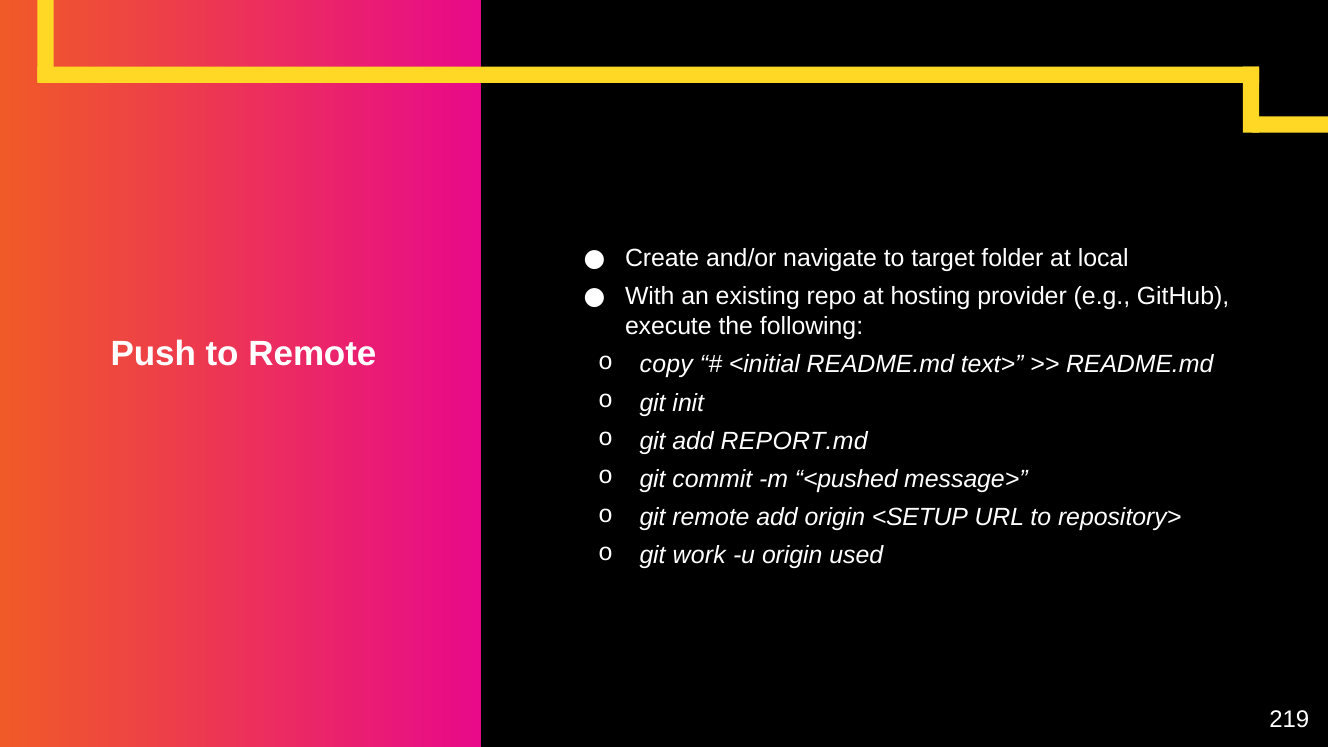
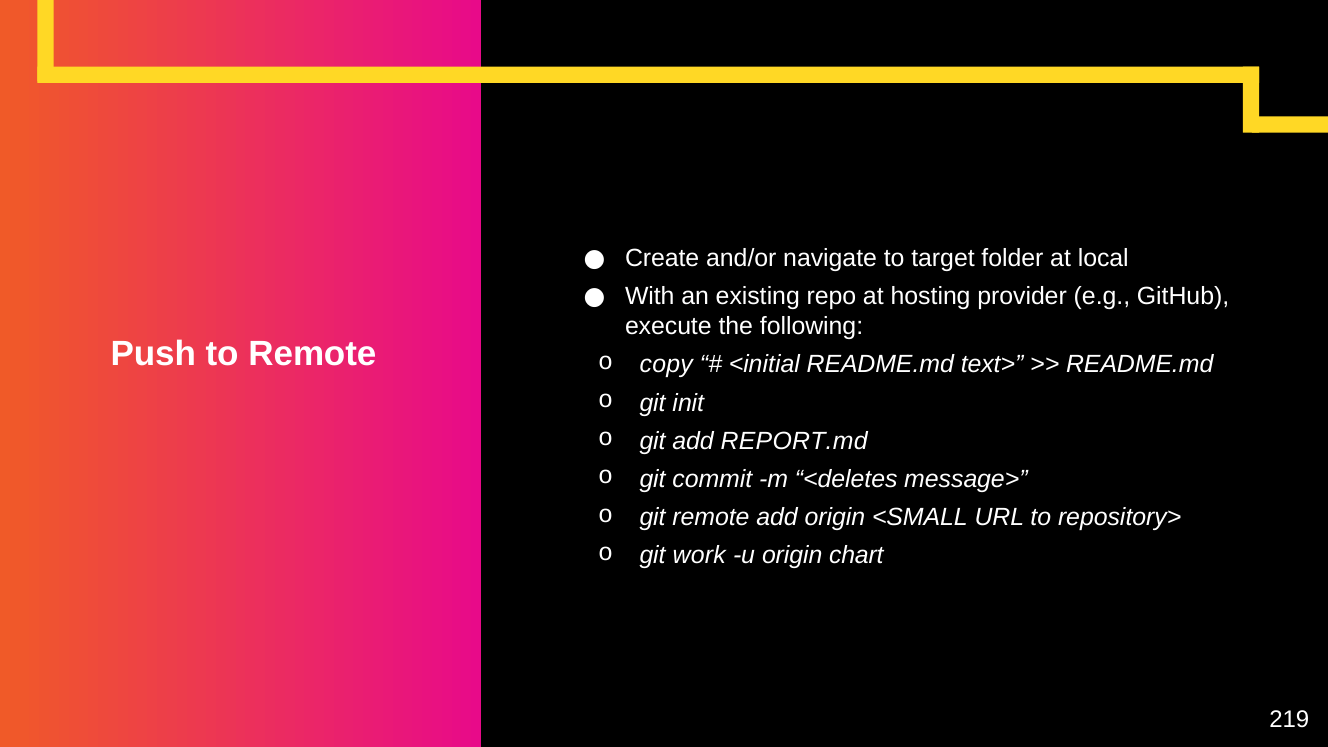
<pushed: <pushed -> <deletes (846, 479)
<SETUP: <SETUP -> <SMALL (920, 517)
used: used -> chart (856, 556)
